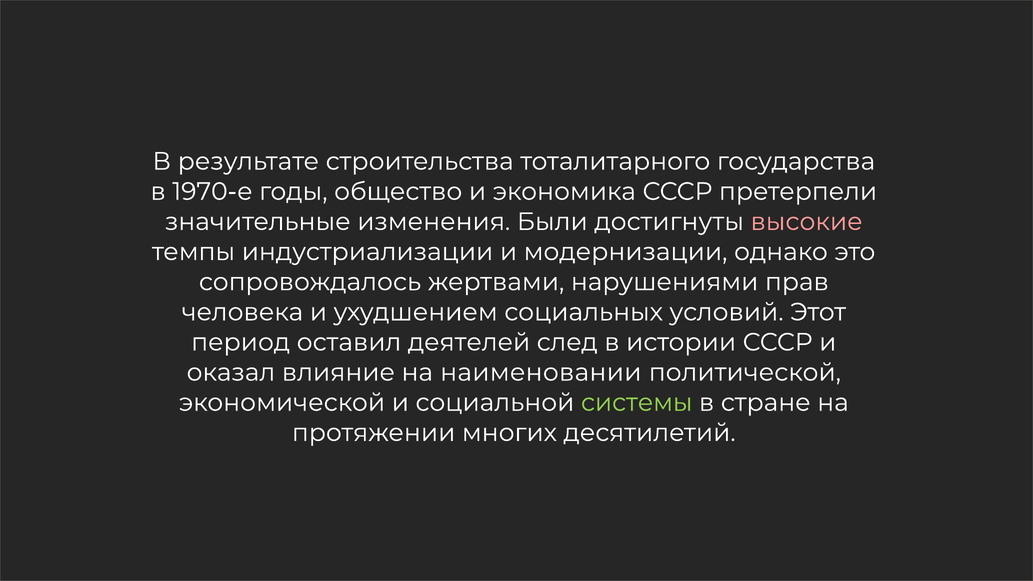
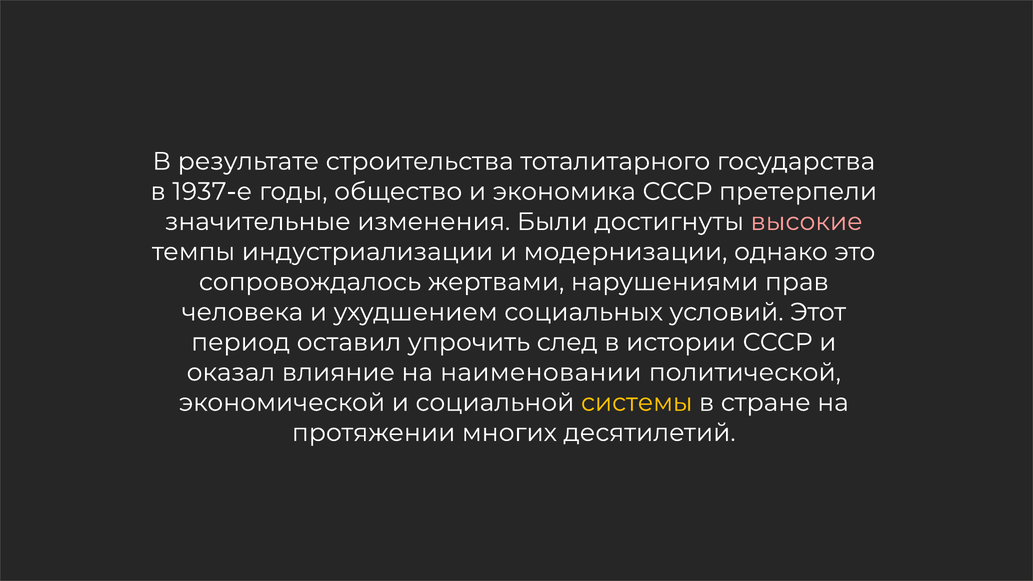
1970-е: 1970-е -> 1937-е (212, 192)
деятелей: деятелей -> упрочить (469, 342)
системы colour: light green -> yellow (637, 403)
